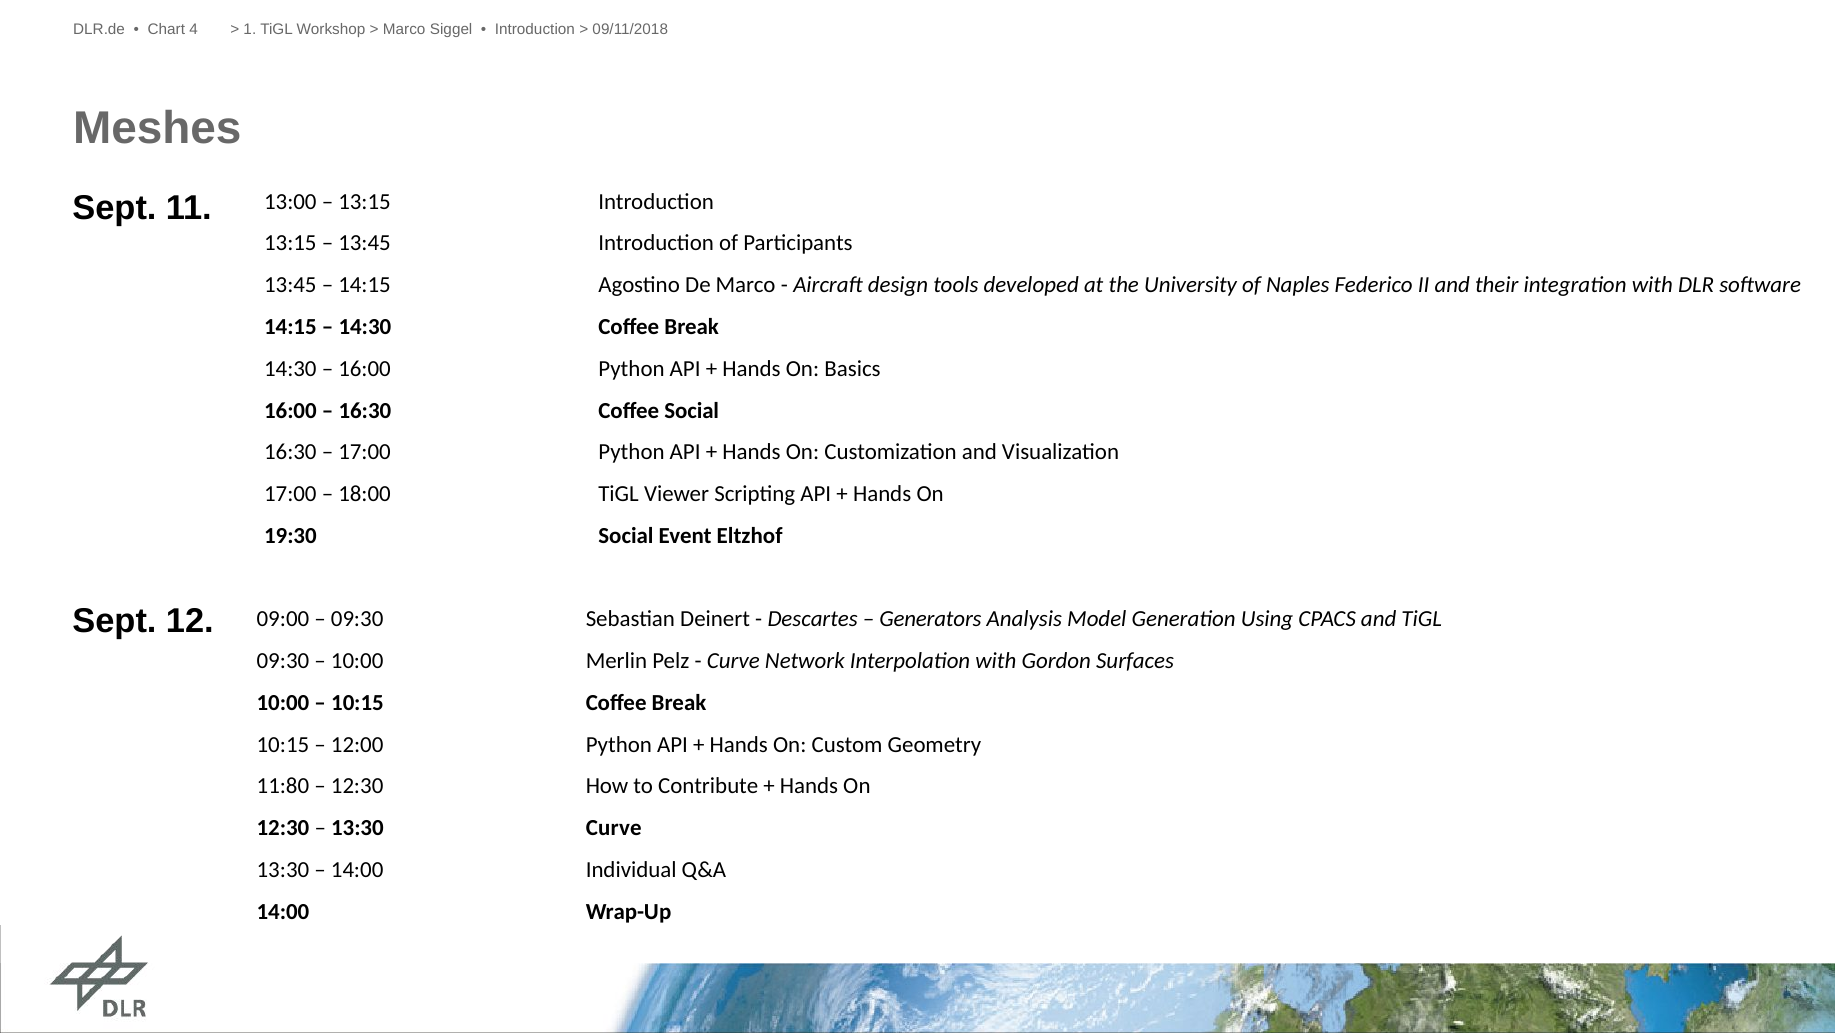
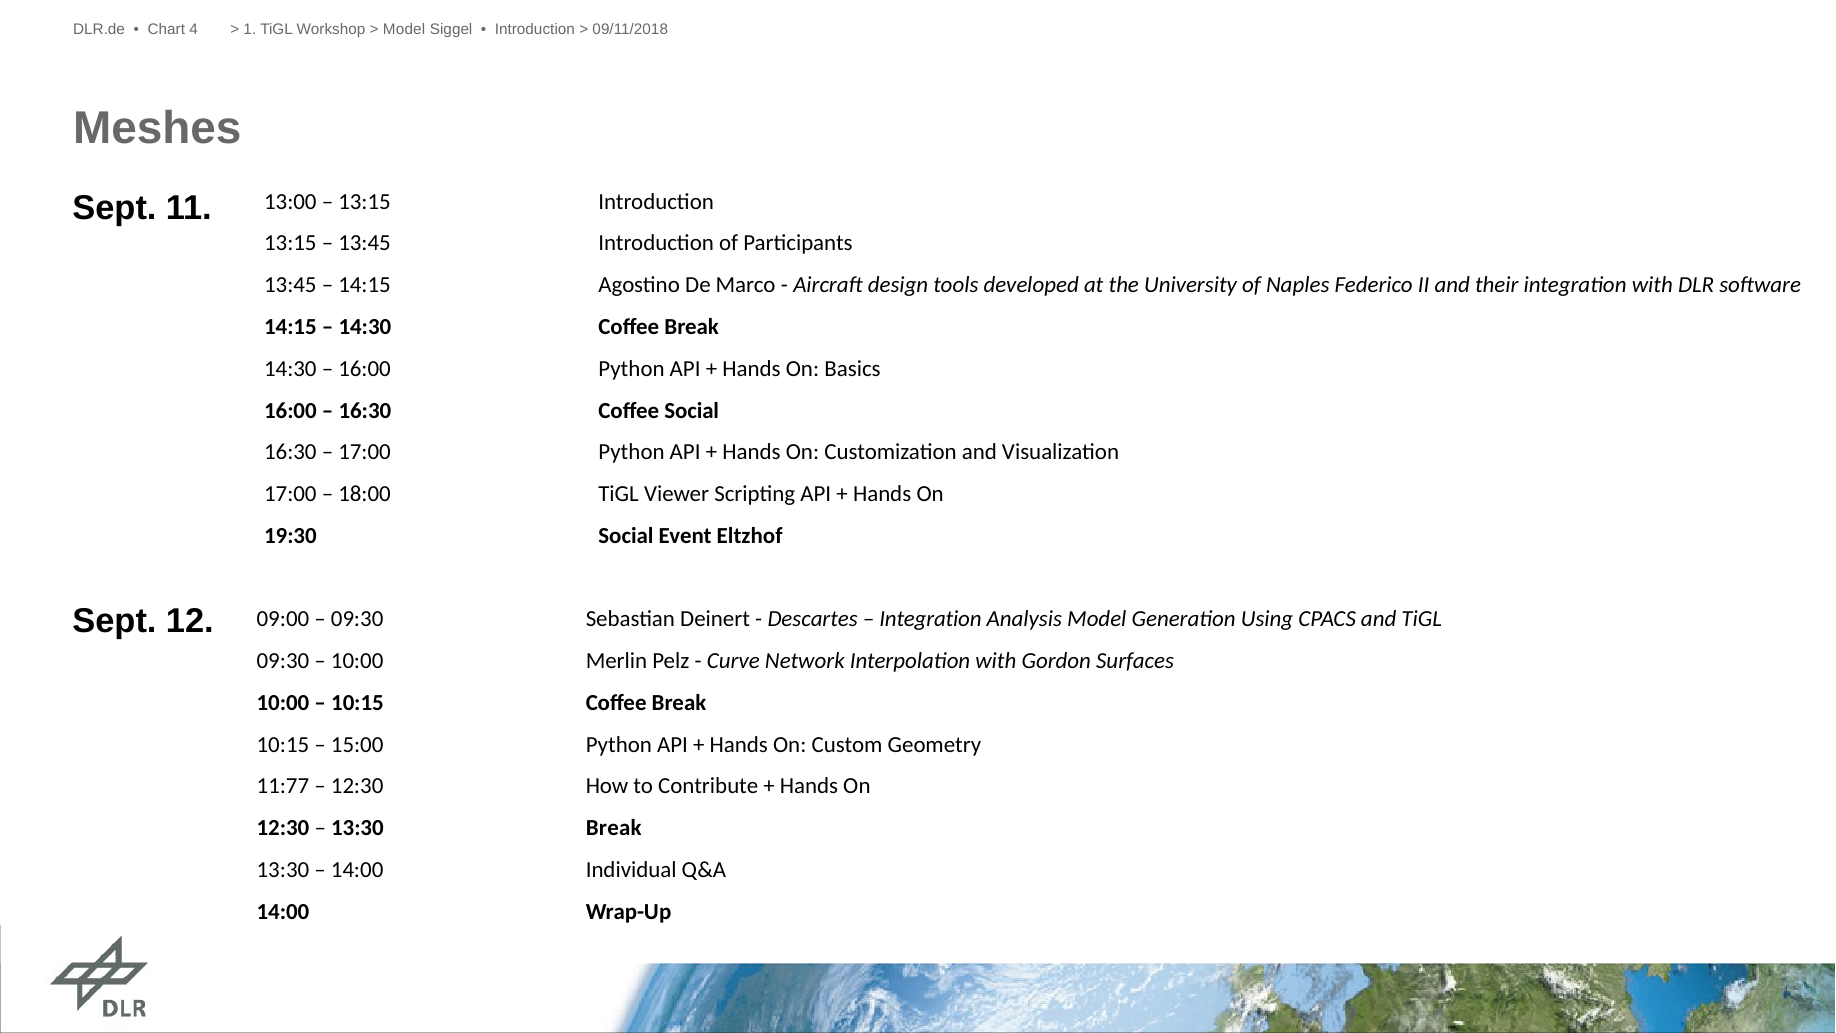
Marco: Marco -> Model (404, 29)
Generators: Generators -> Integration (930, 619)
12:00: 12:00 -> 15:00 (357, 744)
11:80: 11:80 -> 11:77 (283, 786)
13:30 Curve: Curve -> Break (614, 828)
